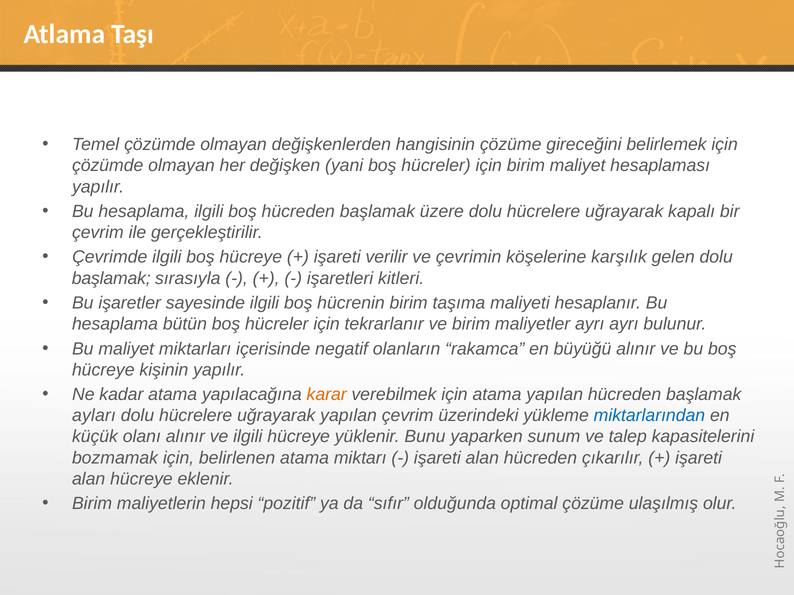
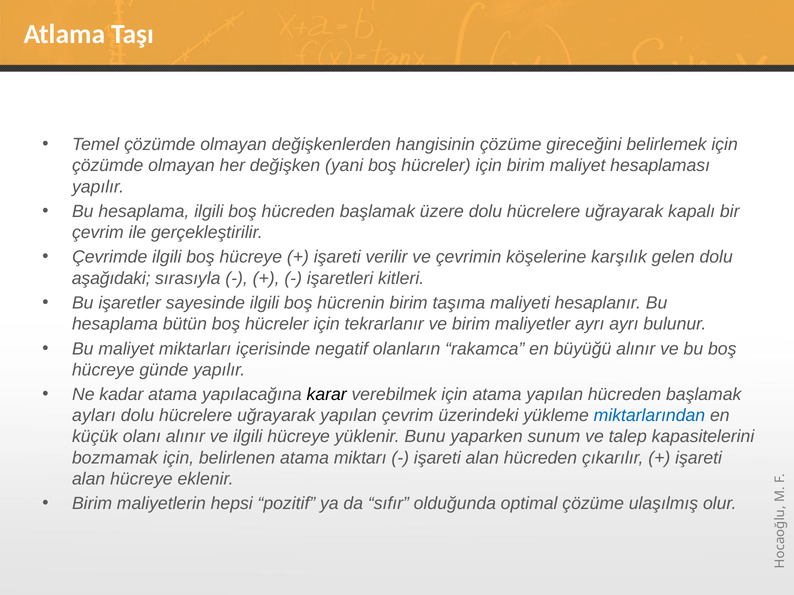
başlamak: başlamak -> aşağıdaki (111, 279)
kişinin: kişinin -> günde (164, 370)
karar colour: orange -> black (327, 395)
